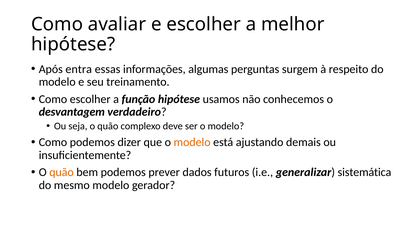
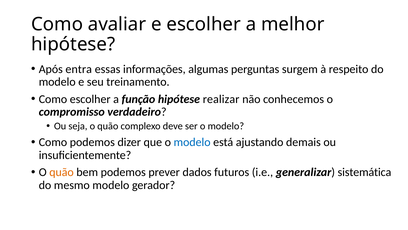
usamos: usamos -> realizar (221, 99)
desvantagem: desvantagem -> compromisso (72, 112)
modelo colour: orange -> blue (192, 142)
